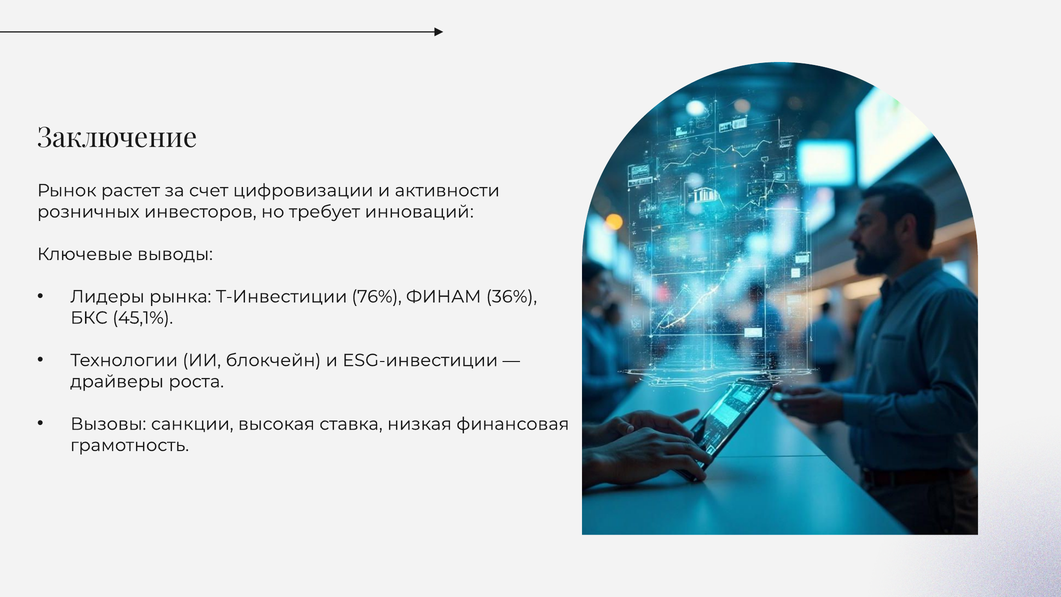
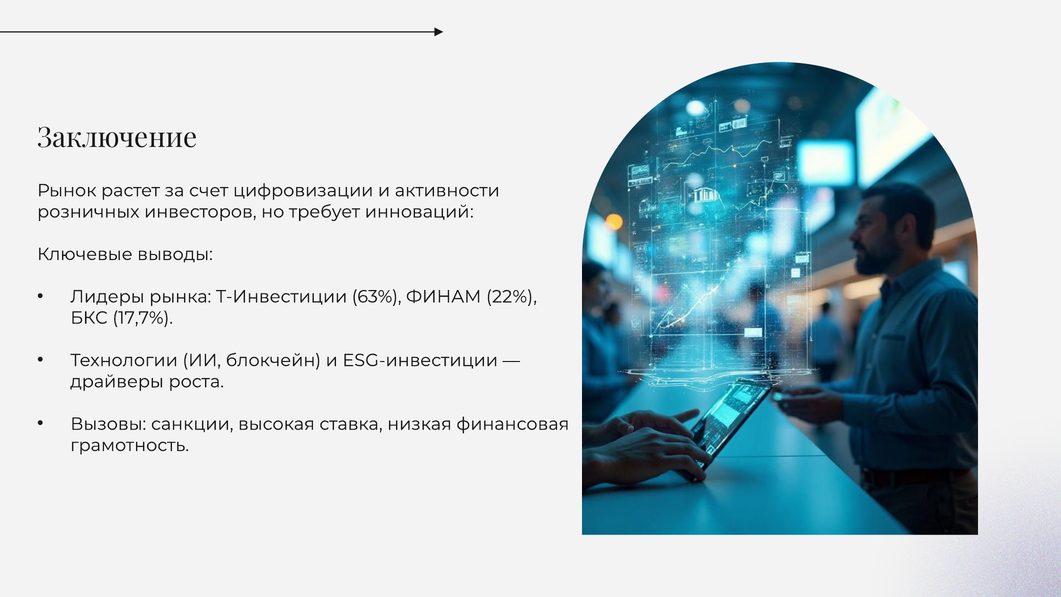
76%: 76% -> 63% (377, 297)
36%: 36% -> 22% (512, 297)
45,1%: 45,1% -> 17,7% (143, 318)
